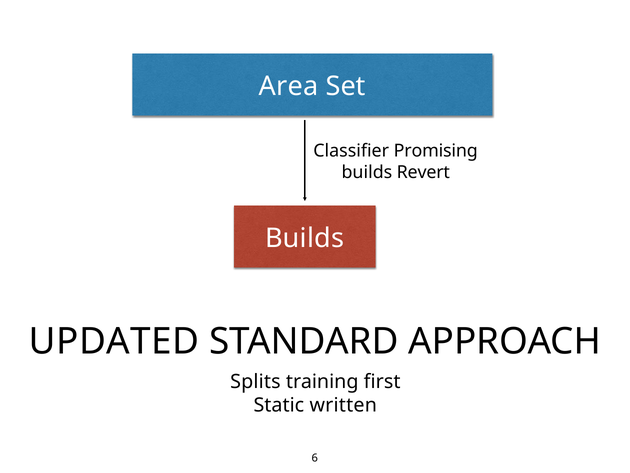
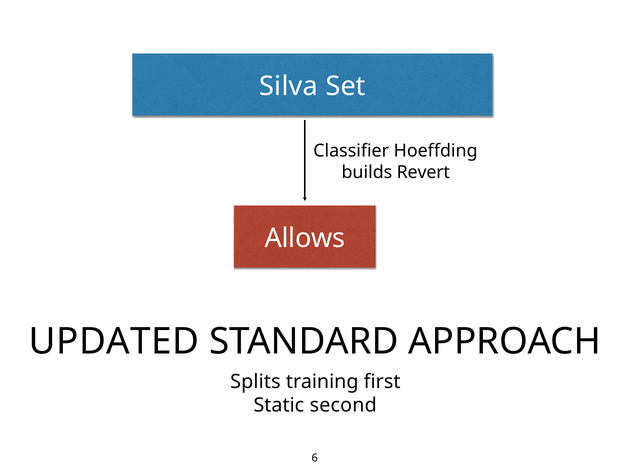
Area: Area -> Silva (289, 86)
Promising: Promising -> Hoeffding (436, 151)
Builds: Builds -> Allows (305, 238)
written: written -> second (343, 405)
